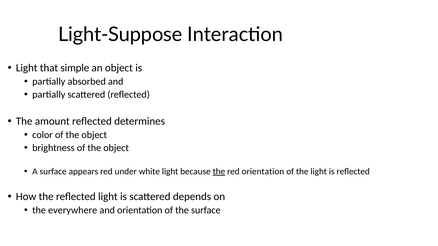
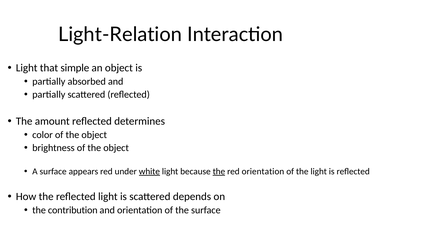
Light-Suppose: Light-Suppose -> Light-Relation (120, 35)
white underline: none -> present (149, 172)
everywhere: everywhere -> contribution (73, 211)
